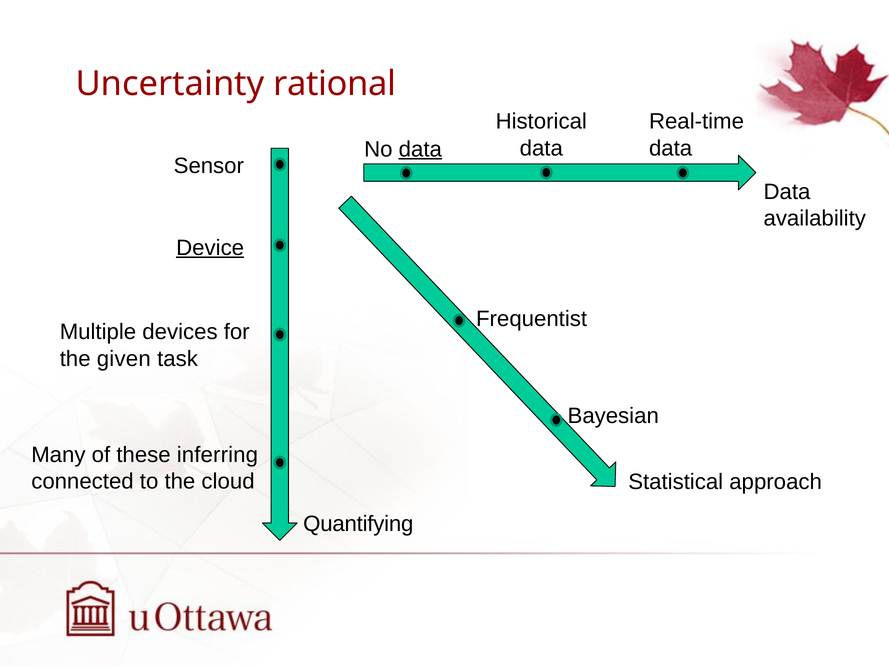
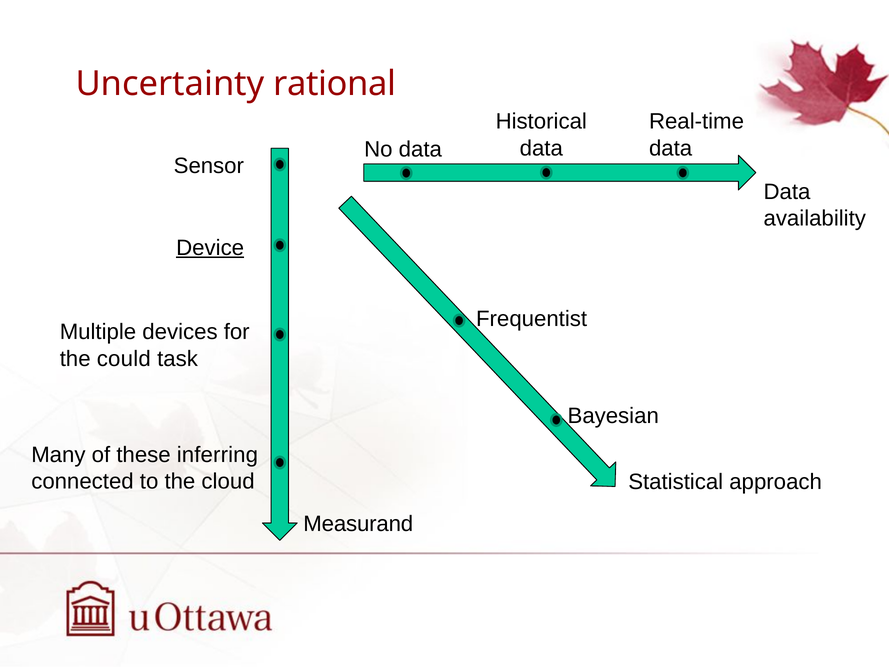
data underline: present -> none (420, 149)
given: given -> could (124, 359)
Quantifying: Quantifying -> Measurand (358, 524)
